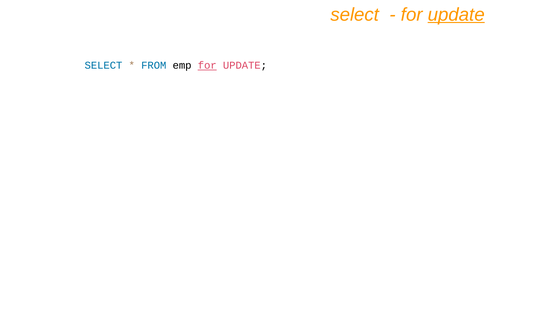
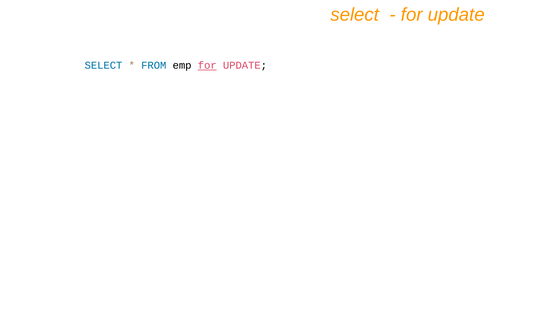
update underline: present -> none (456, 15)
